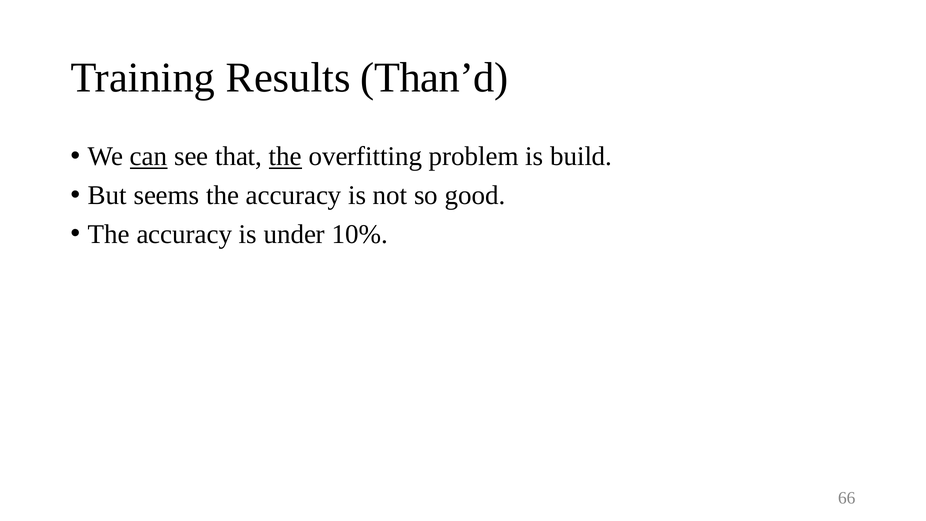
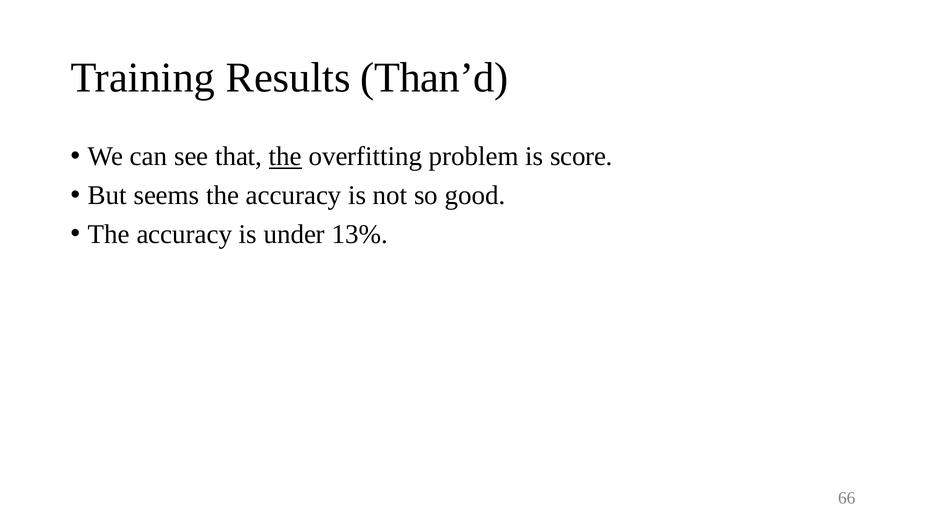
can underline: present -> none (149, 157)
build: build -> score (581, 157)
10%: 10% -> 13% (360, 234)
